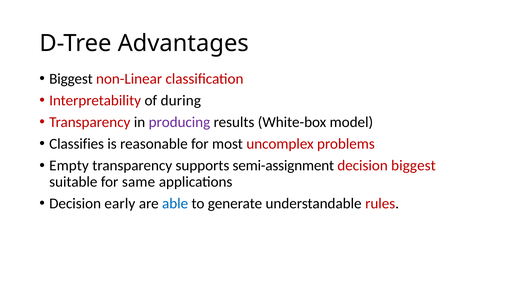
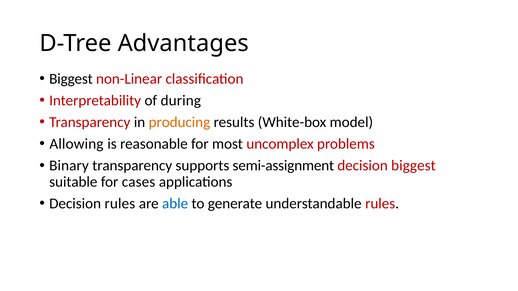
producing colour: purple -> orange (179, 122)
Classifies: Classifies -> Allowing (76, 144)
Empty: Empty -> Binary (69, 166)
same: same -> cases (139, 182)
Decision early: early -> rules (120, 204)
